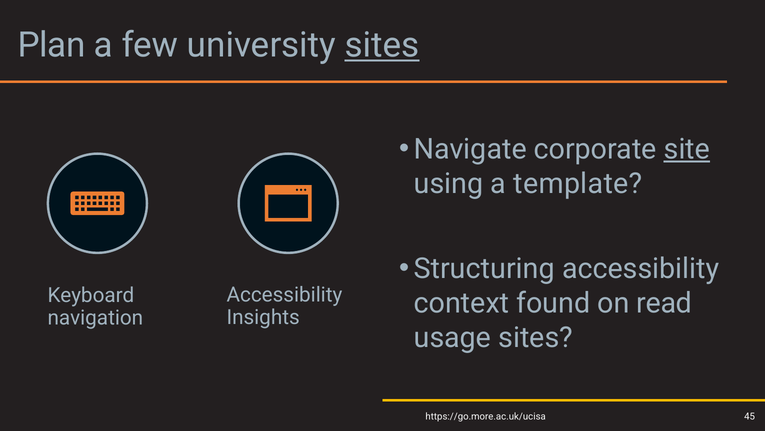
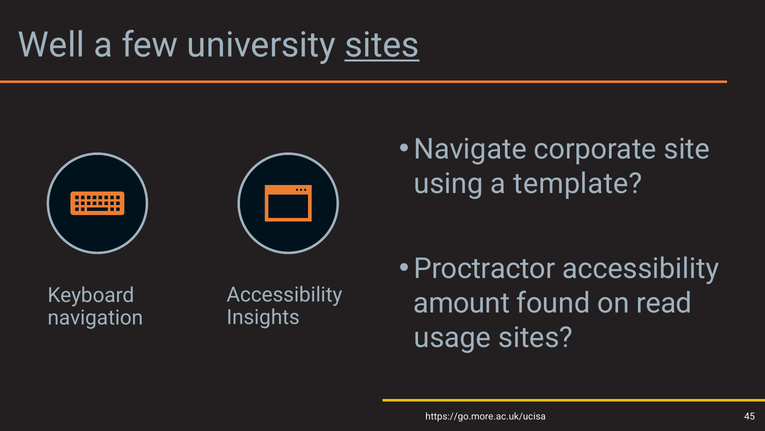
Plan: Plan -> Well (51, 45)
site underline: present -> none (687, 149)
Structuring: Structuring -> Proctractor (484, 268)
context: context -> amount (462, 303)
